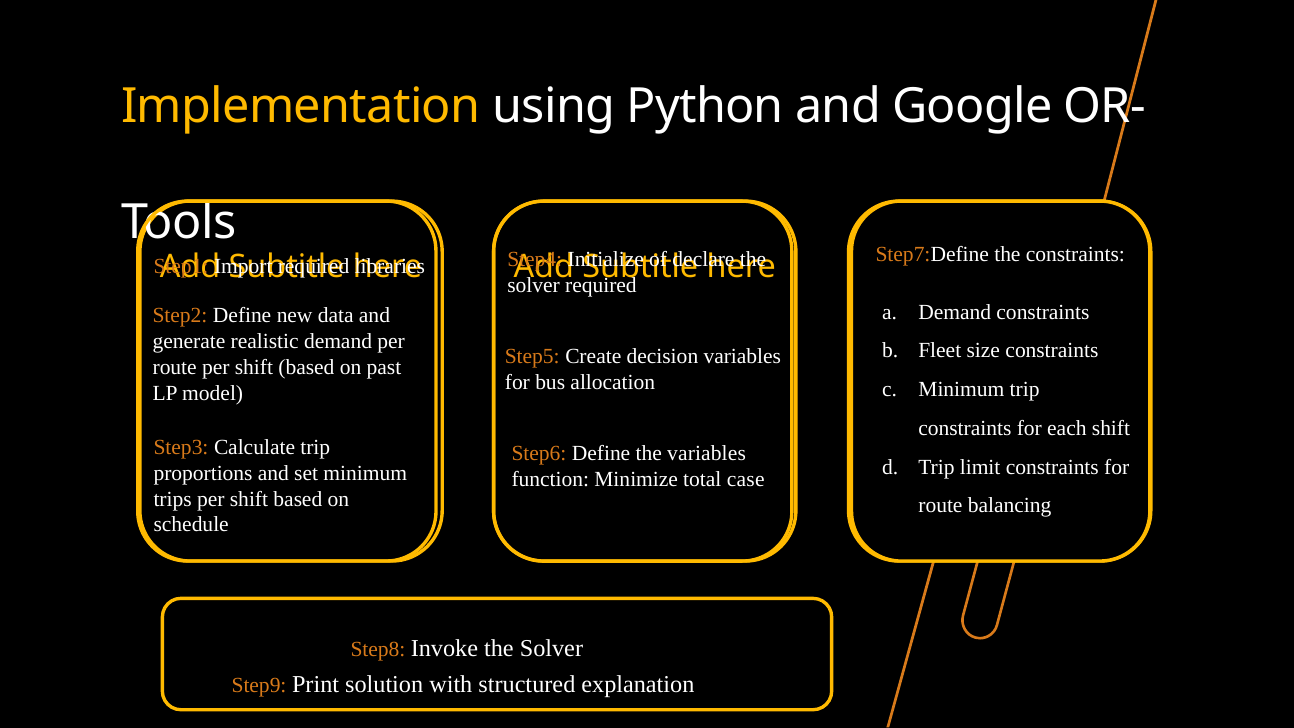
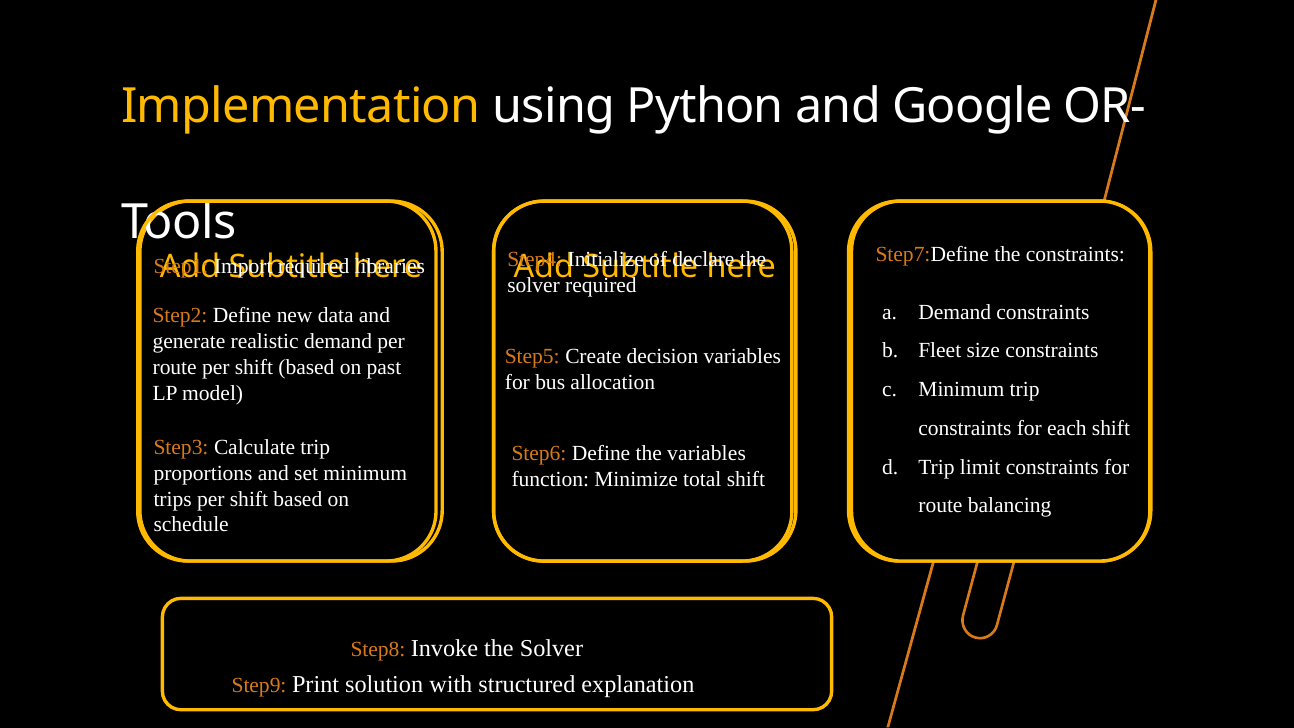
total case: case -> shift (746, 480)
